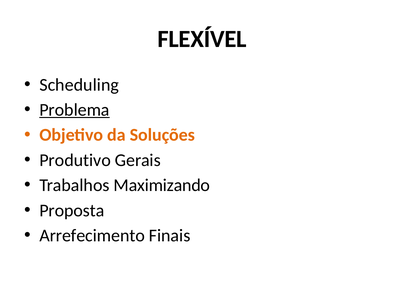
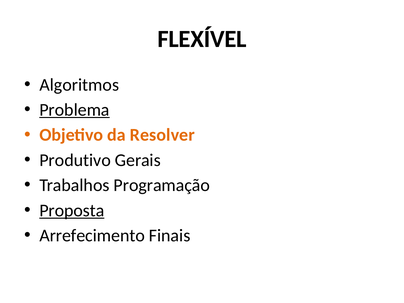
Scheduling: Scheduling -> Algoritmos (79, 85)
Soluções: Soluções -> Resolver (162, 135)
Maximizando: Maximizando -> Programação (162, 185)
Proposta underline: none -> present (72, 210)
